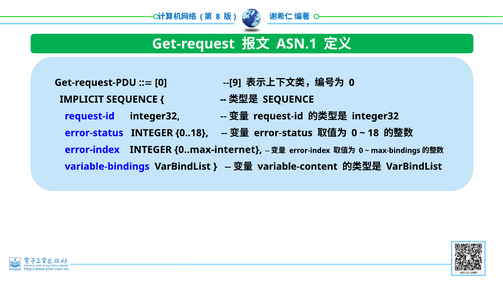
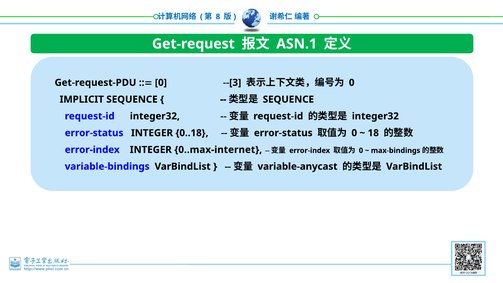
--[9: --[9 -> --[3 (232, 83)
variable-content: variable-content -> variable-anycast (298, 166)
